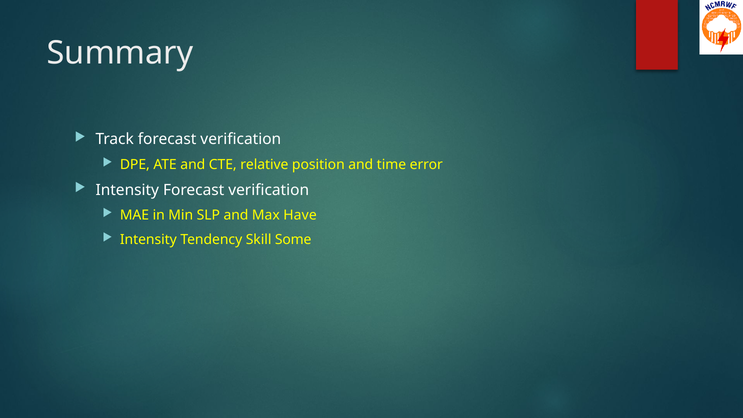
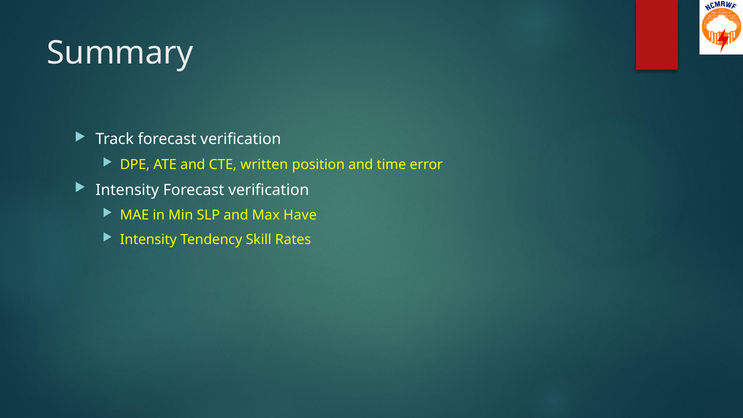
relative: relative -> written (264, 164)
Some: Some -> Rates (293, 240)
